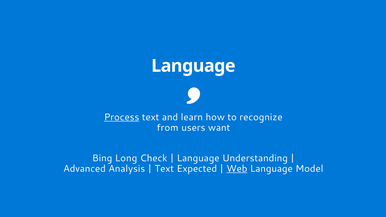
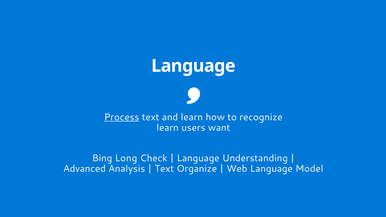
from: from -> learn (168, 128)
Expected: Expected -> Organize (197, 169)
Web underline: present -> none (237, 169)
